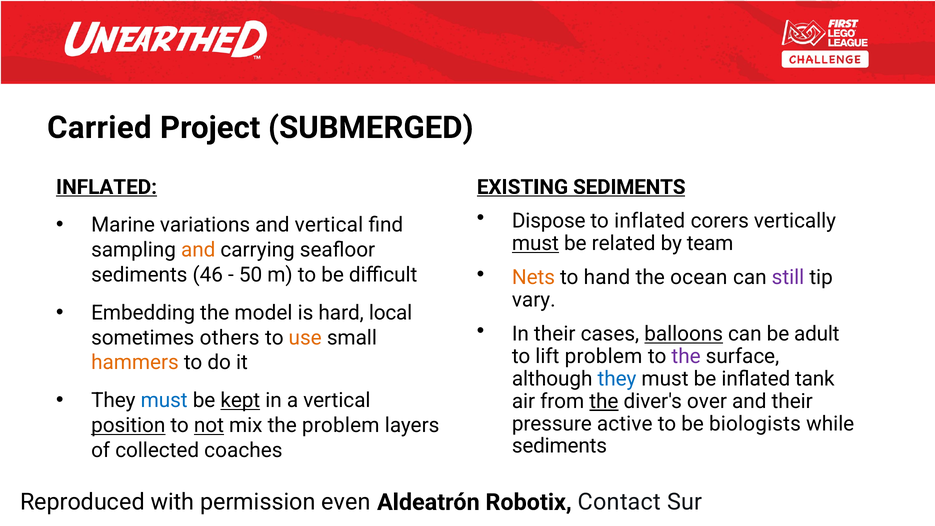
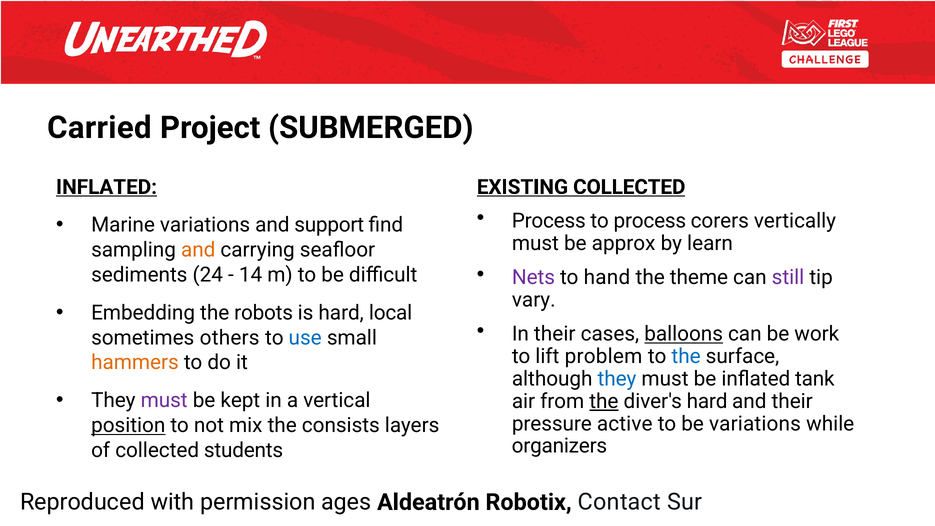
EXISTING SEDIMENTS: SEDIMENTS -> COLLECTED (629, 187)
Dispose: Dispose -> Process (549, 221)
to inflated: inflated -> process (650, 221)
and vertical: vertical -> support (329, 225)
must underline: present -> none (535, 244)
related: related -> approx (624, 244)
team: team -> learn (710, 244)
Nets colour: orange -> purple (533, 278)
ocean: ocean -> theme (699, 278)
46: 46 -> 24 (208, 275)
50: 50 -> 14 (251, 275)
model: model -> robots (264, 313)
adult: adult -> work (817, 334)
use colour: orange -> blue (305, 338)
the colour: purple -> blue (686, 356)
must colour: blue -> purple (164, 401)
kept underline: present -> none (240, 401)
diver's over: over -> hard (707, 401)
be biologists: biologists -> variations (755, 424)
not underline: present -> none (209, 425)
the problem: problem -> consists (341, 425)
sediments: sediments -> organizers (559, 446)
coaches: coaches -> students (244, 450)
even: even -> ages (346, 502)
